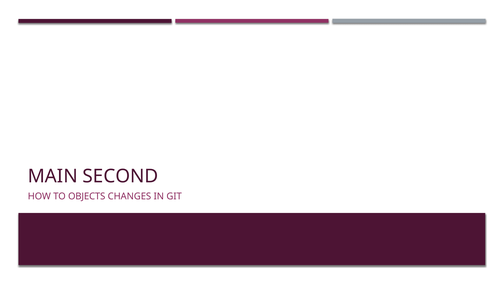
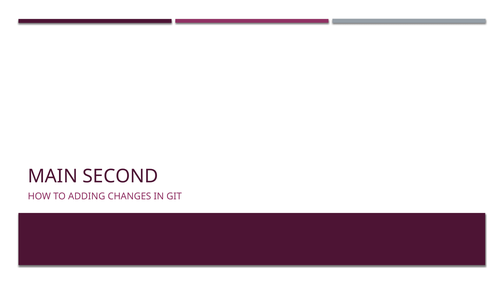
OBJECTS: OBJECTS -> ADDING (87, 196)
